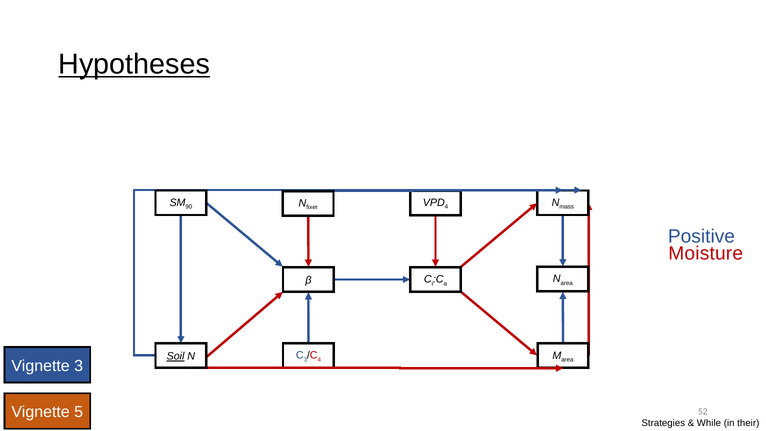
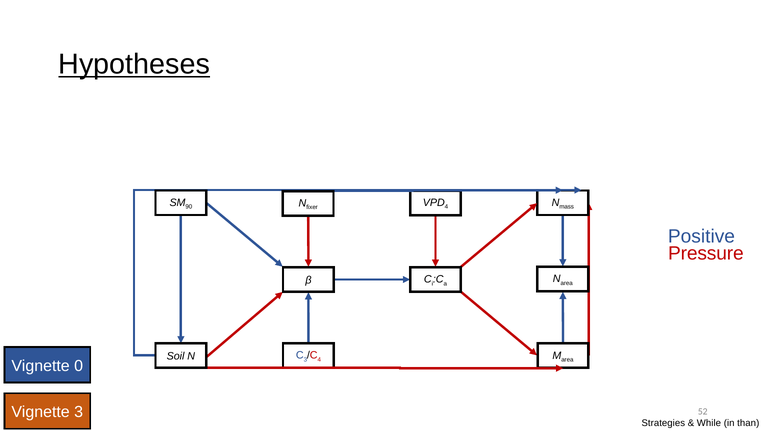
Moisture: Moisture -> Pressure (706, 253)
Soil underline: present -> none (176, 356)
Vignette 3: 3 -> 0 (79, 366)
Vignette 5: 5 -> 3 (79, 412)
their: their -> than (748, 423)
